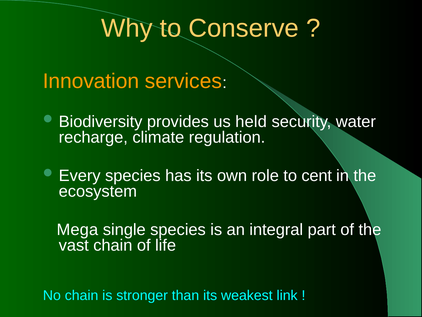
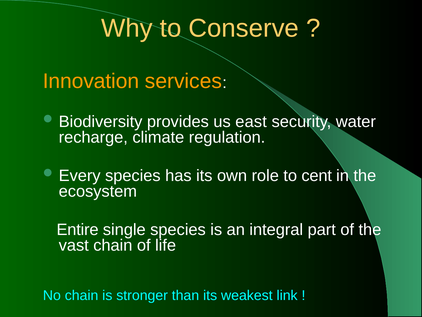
held: held -> east (251, 122)
Mega: Mega -> Entire (78, 229)
